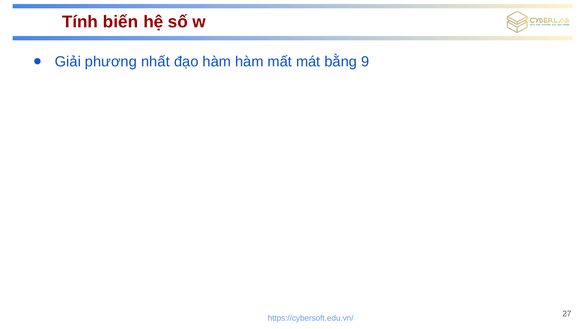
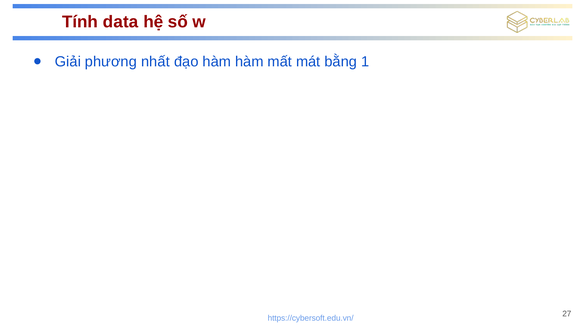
biến: biến -> data (121, 22)
9: 9 -> 1 (365, 62)
